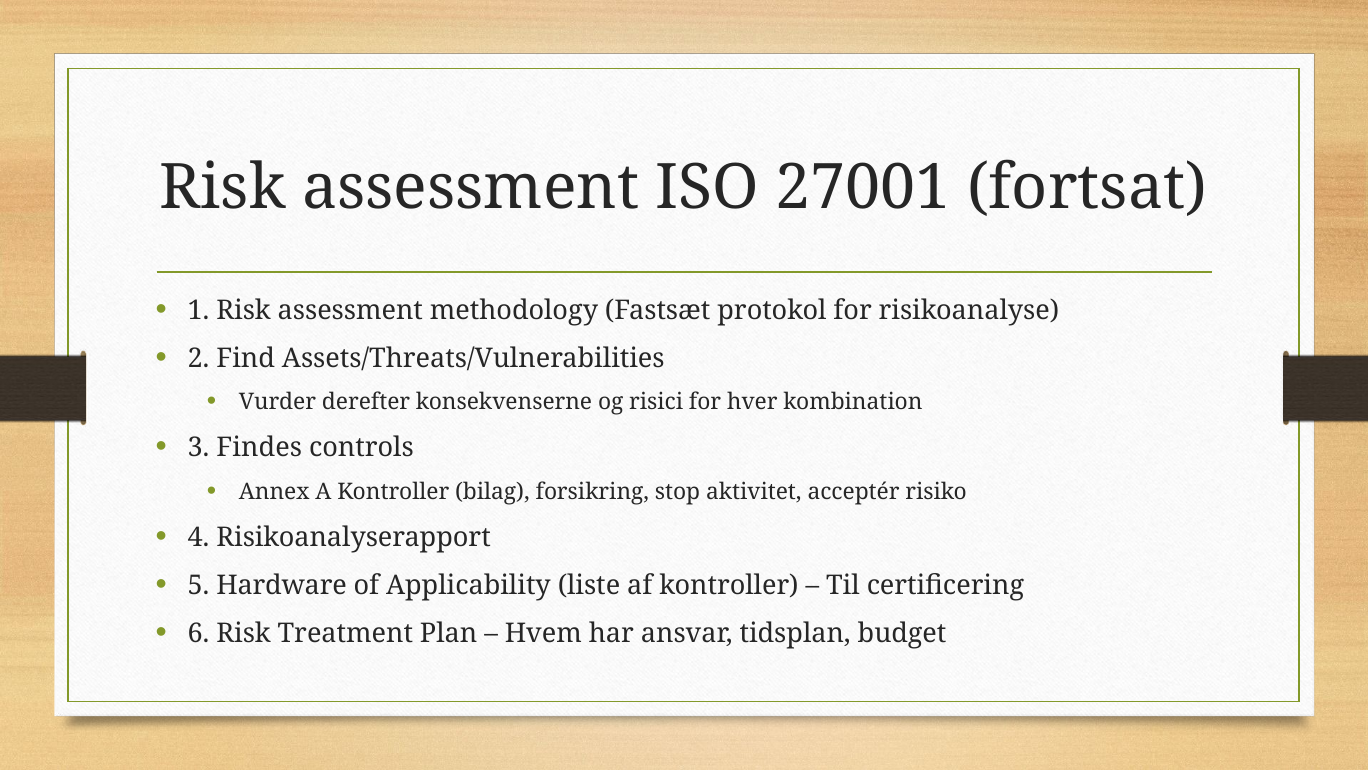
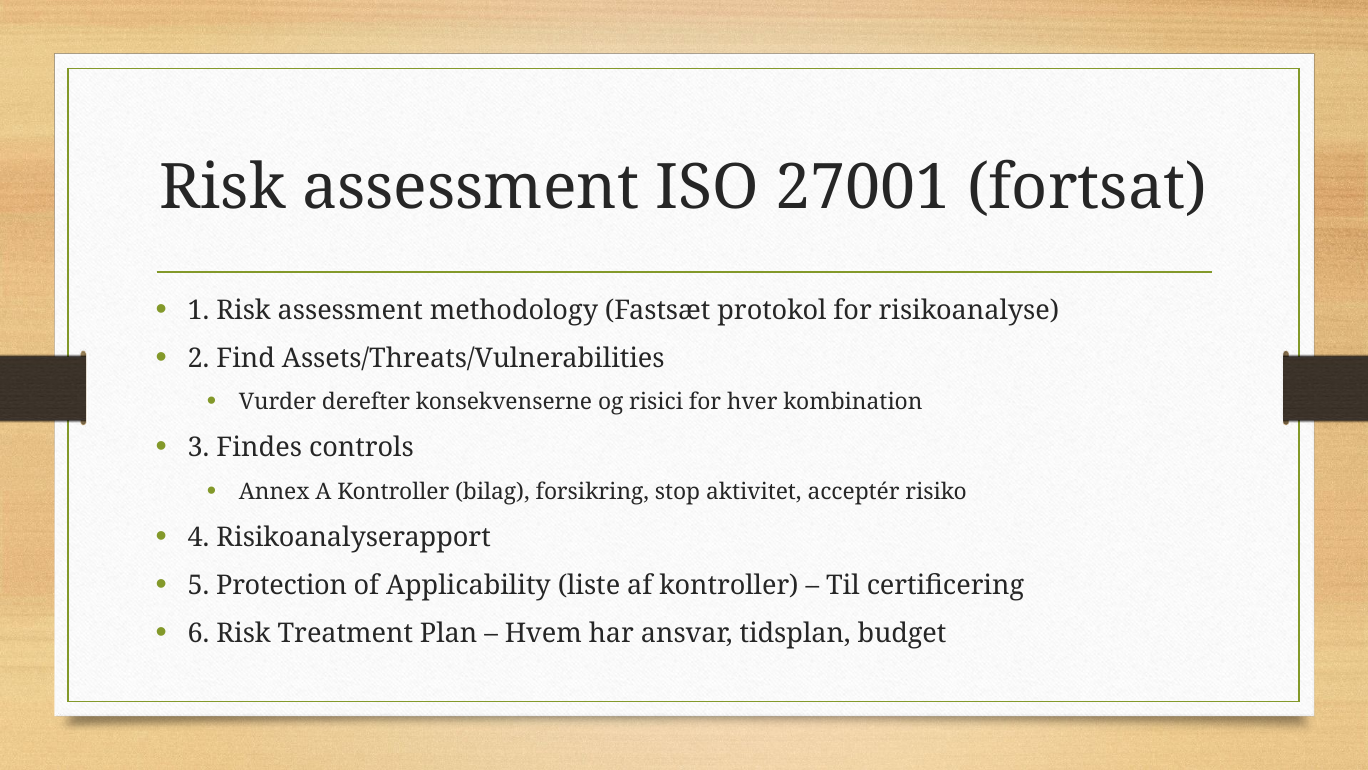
Hardware: Hardware -> Protection (282, 585)
